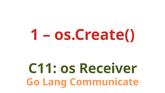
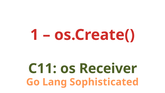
Communicate: Communicate -> Sophisticated (104, 82)
